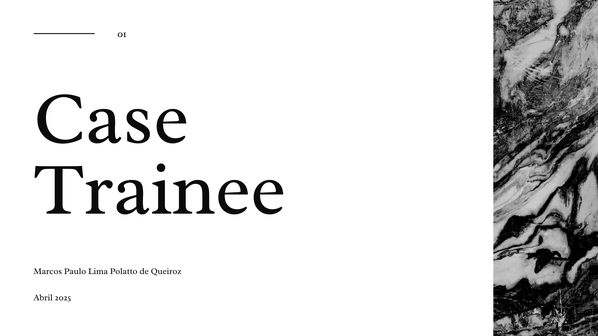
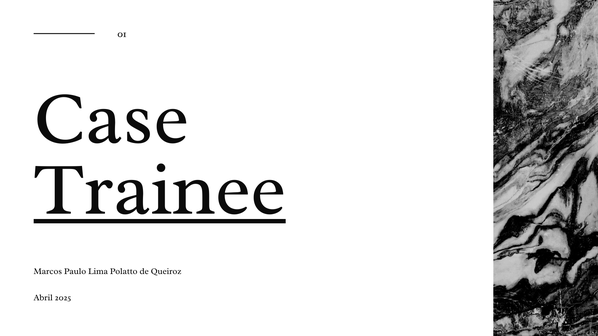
Trainee underline: none -> present (160, 189)
